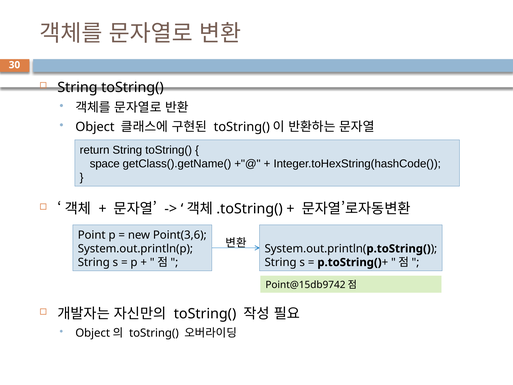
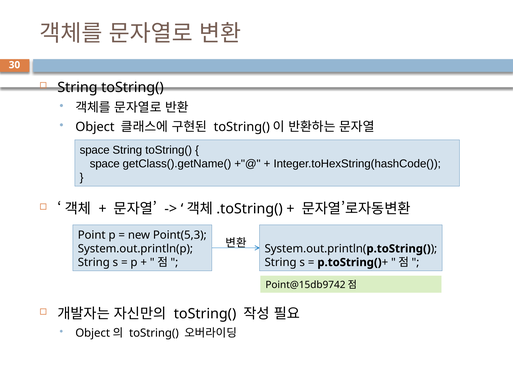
return: return -> space (95, 150)
Point(3,6: Point(3,6 -> Point(5,3 (180, 235)
